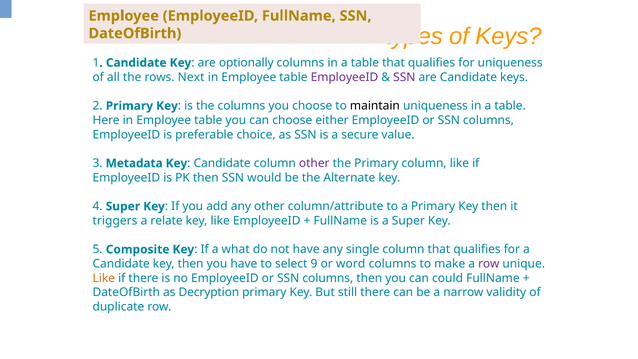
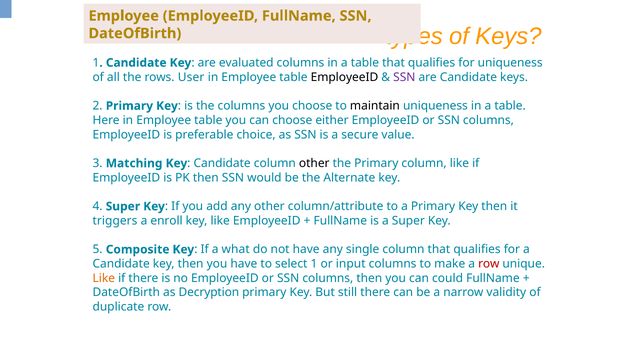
optionally: optionally -> evaluated (246, 63)
Next: Next -> User (191, 77)
EmployeeID colour: purple -> black (344, 77)
Metadata: Metadata -> Matching (134, 163)
other colour: purple -> black (314, 163)
relate: relate -> enroll (167, 221)
select 9: 9 -> 1 (314, 264)
word: word -> input (351, 264)
row colour: purple -> red (489, 264)
